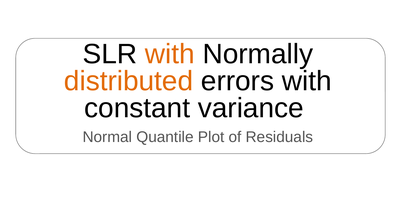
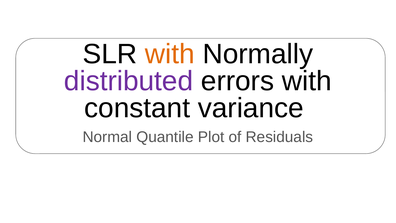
distributed colour: orange -> purple (129, 81)
